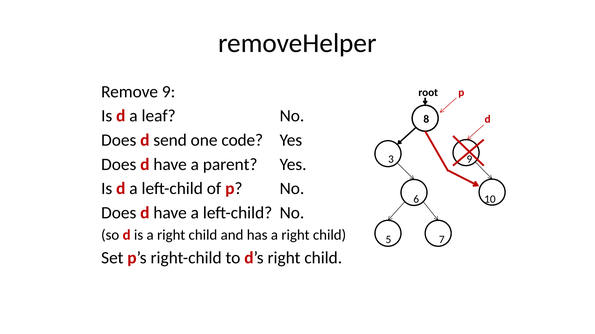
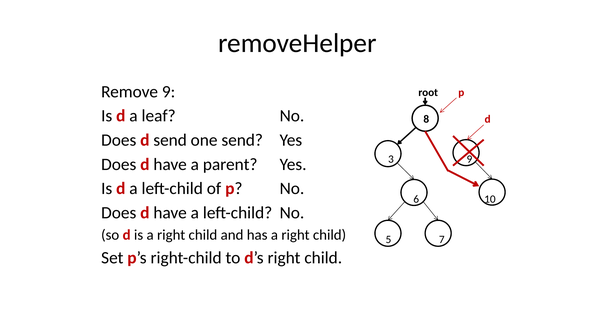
one code: code -> send (242, 140)
